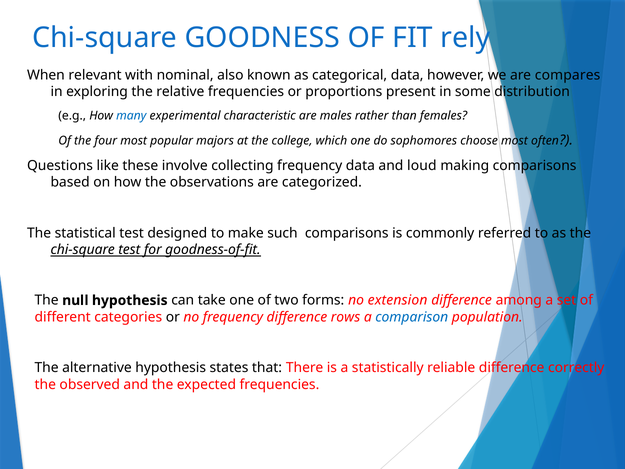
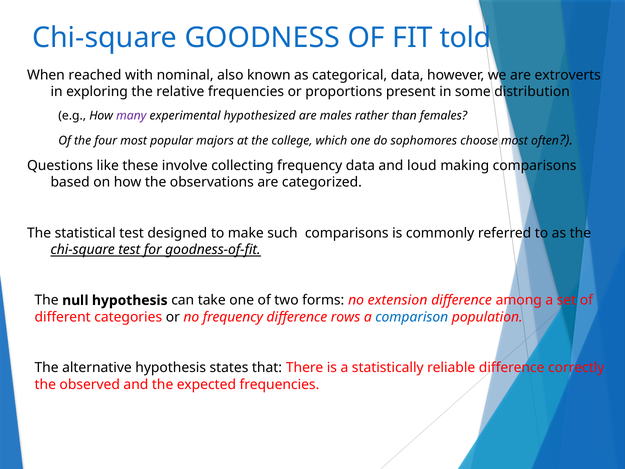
rely: rely -> told (466, 38)
relevant: relevant -> reached (95, 75)
compares: compares -> extroverts (568, 75)
many colour: blue -> purple (131, 116)
characteristic: characteristic -> hypothesized (260, 116)
